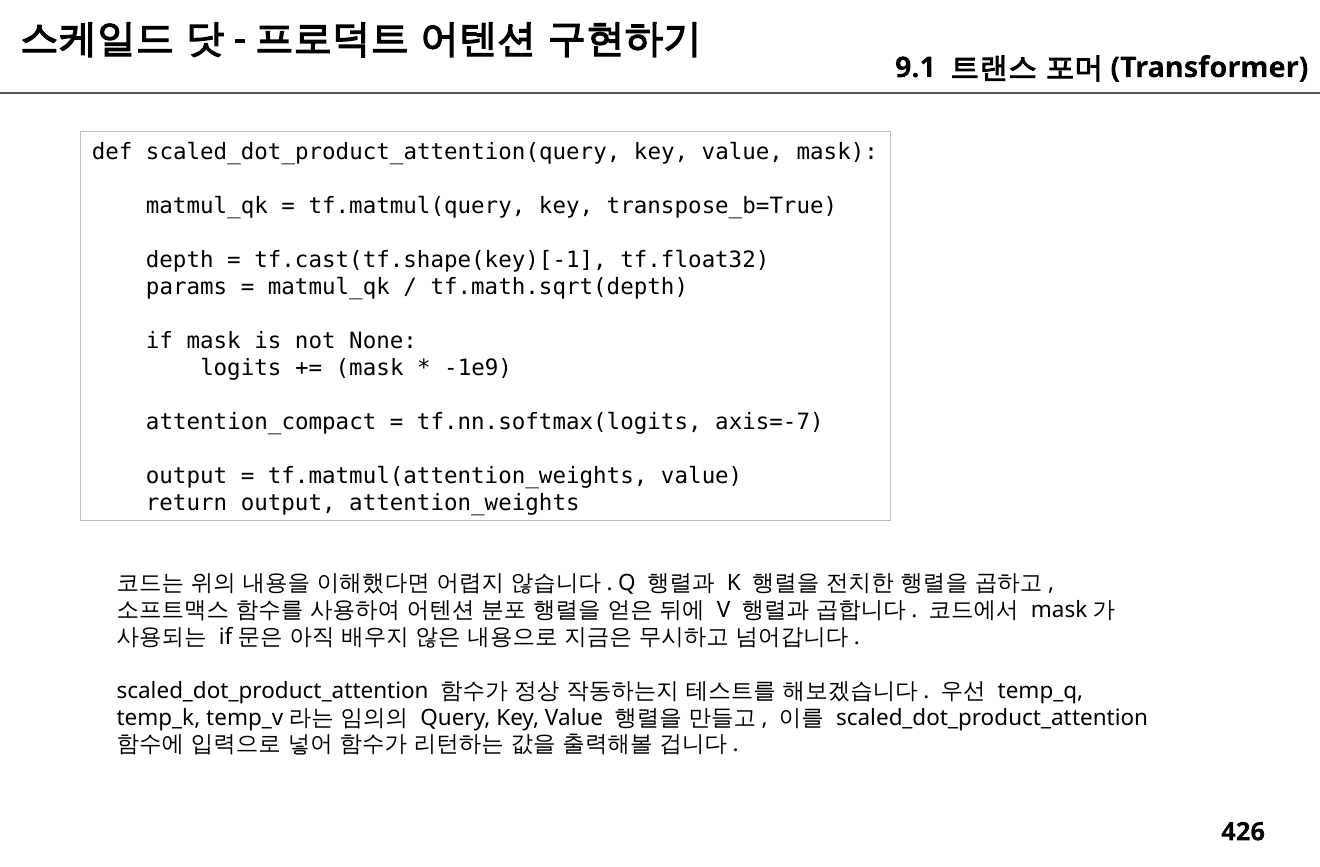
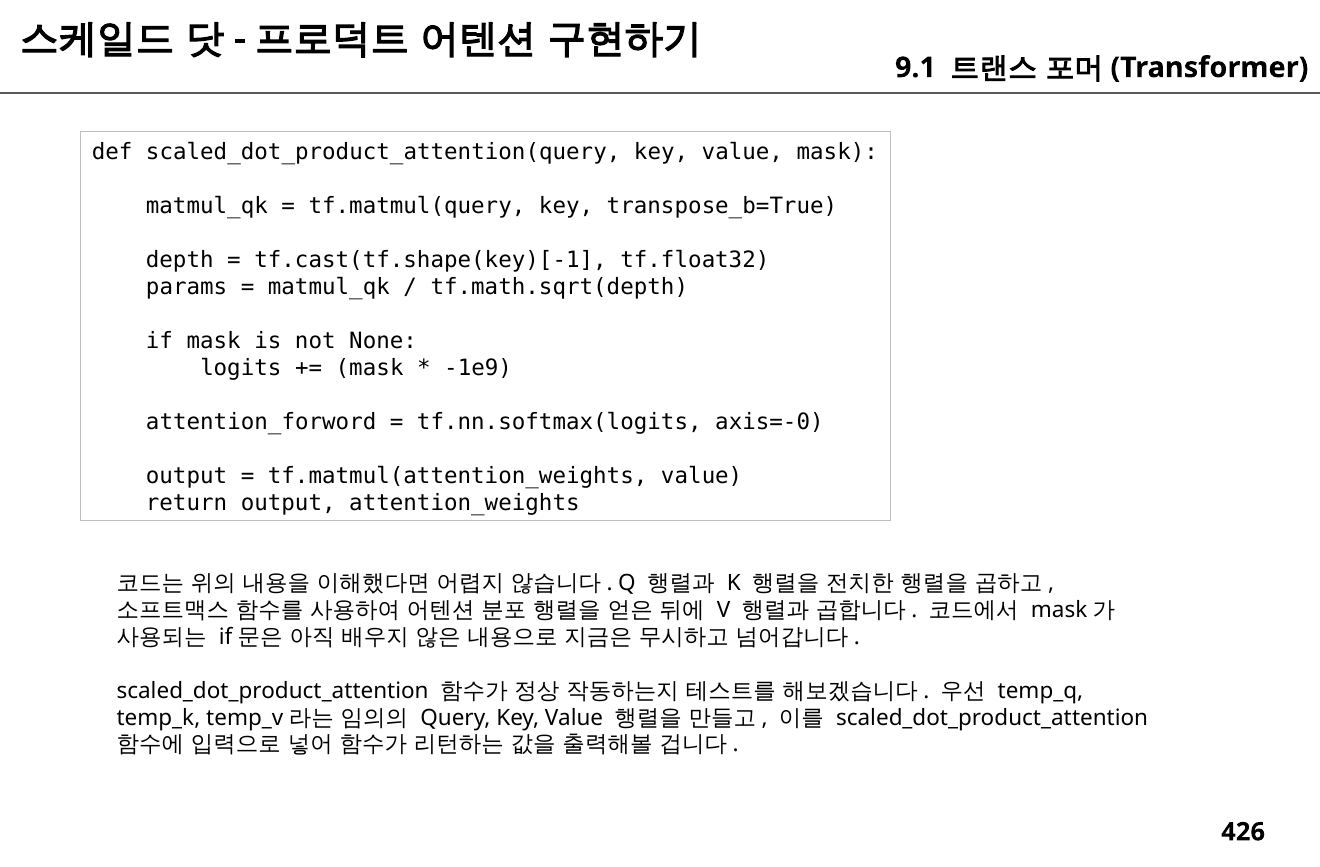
attention_compact: attention_compact -> attention_forword (261, 422)
axis=-7: axis=-7 -> axis=-0 (769, 422)
